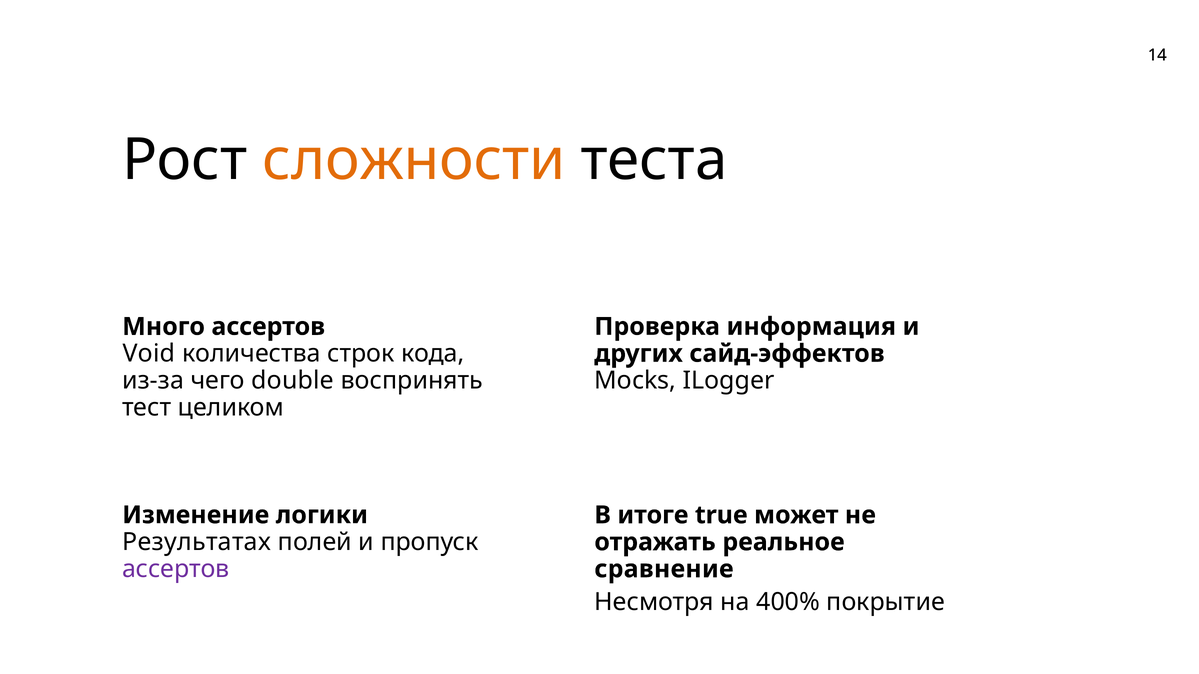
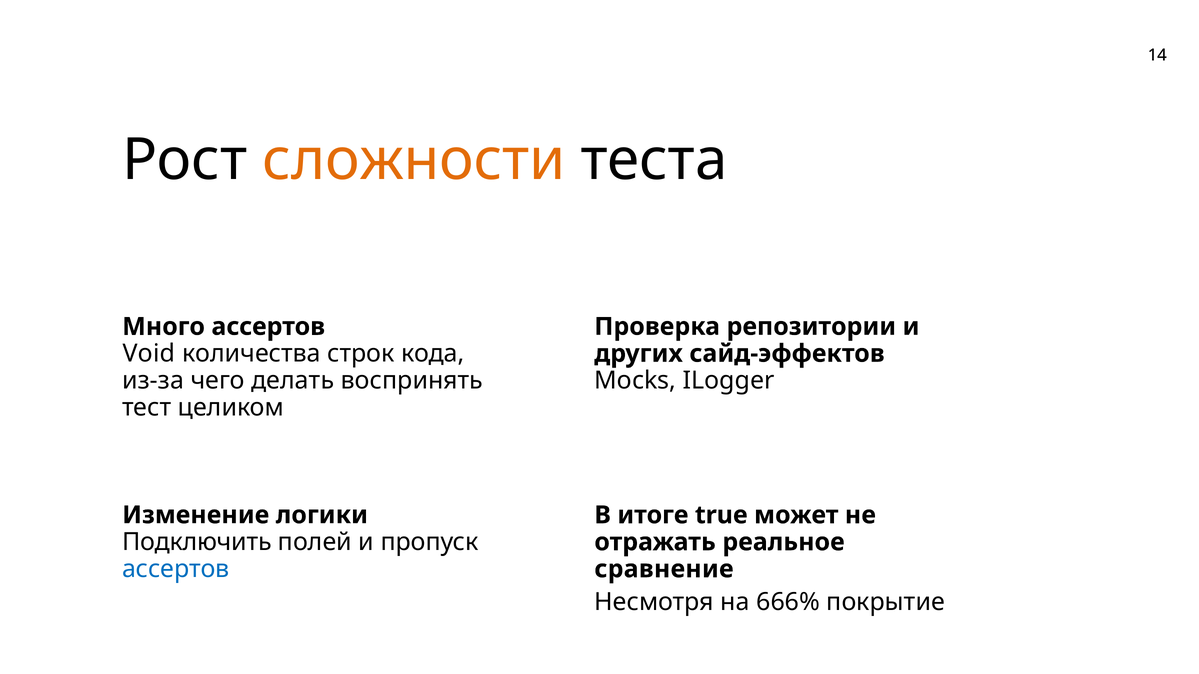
информация: информация -> репозитории (811, 327)
double: double -> делать (293, 381)
Результатах: Результатах -> Подключить (197, 542)
ассертов colour: purple -> blue (176, 569)
400%: 400% -> 666% (788, 603)
